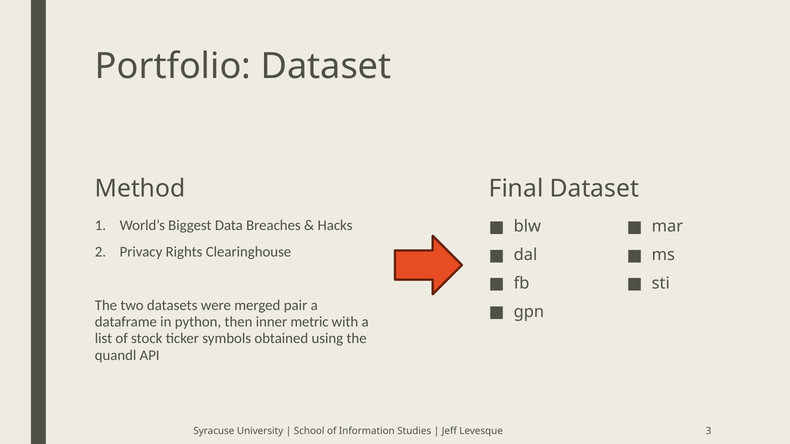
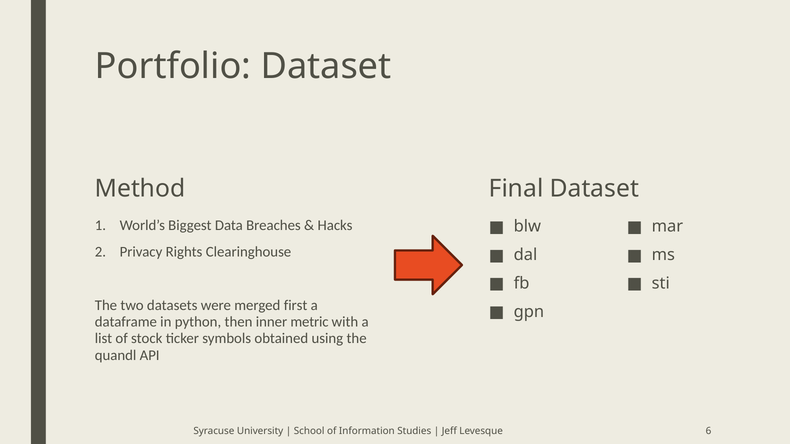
pair: pair -> first (296, 305)
3: 3 -> 6 (708, 431)
